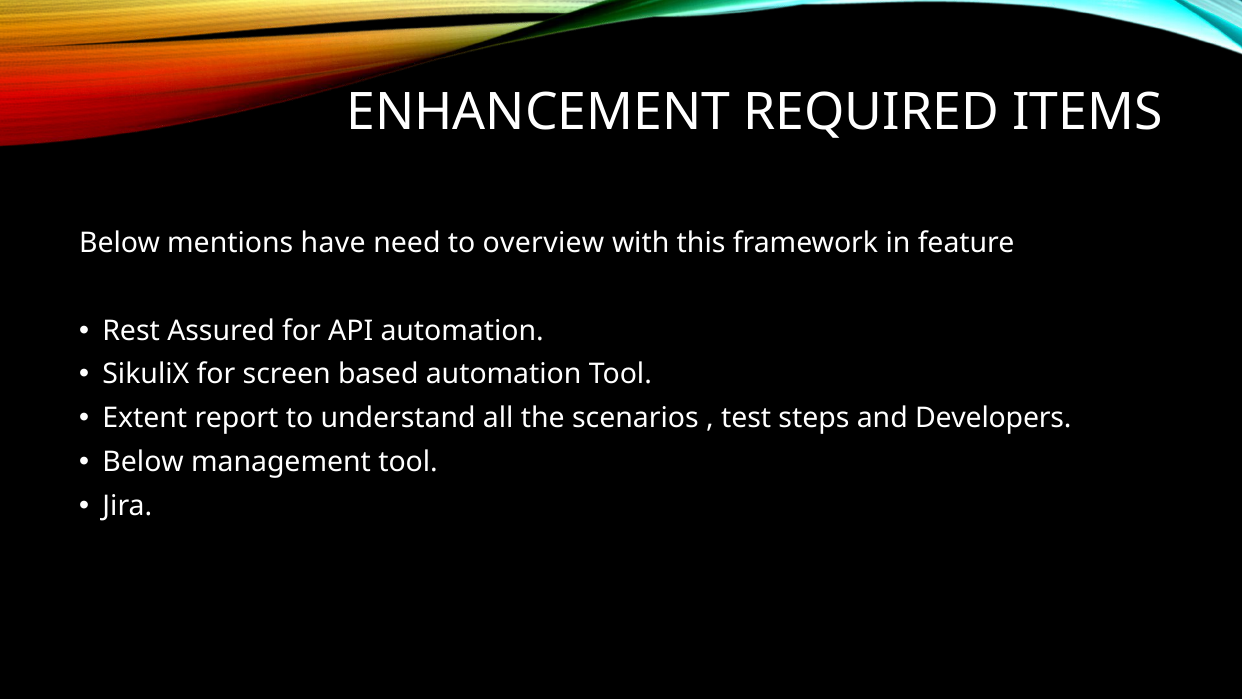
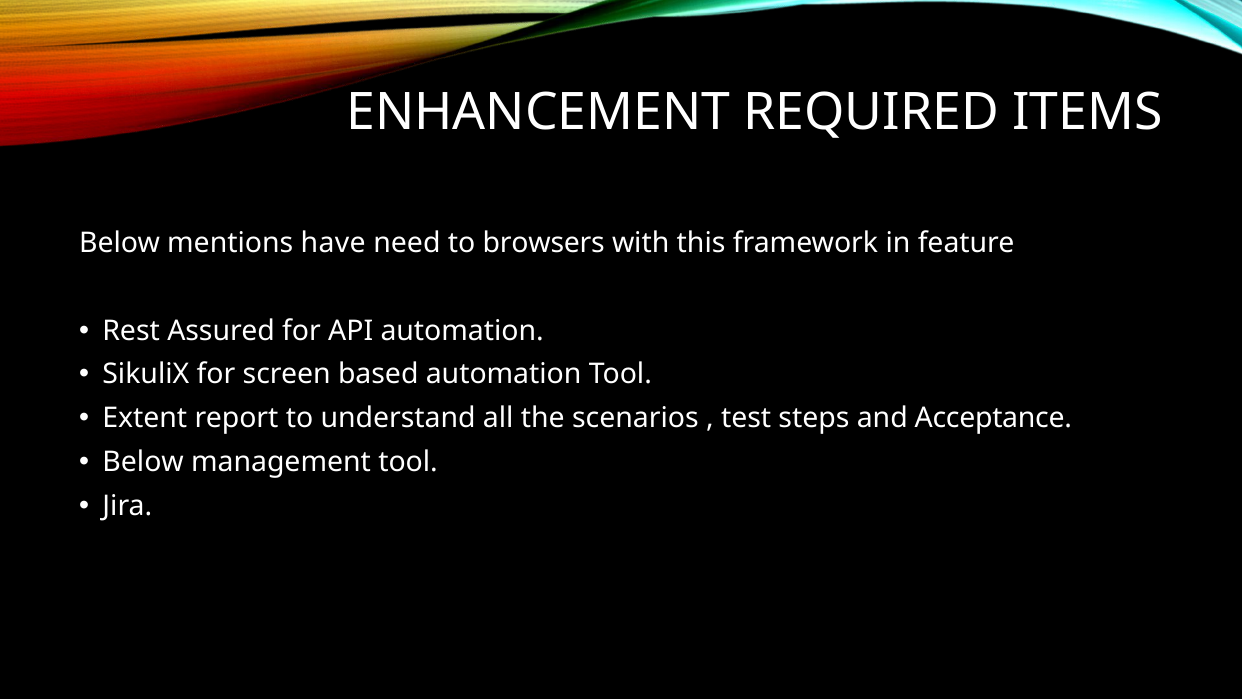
overview: overview -> browsers (544, 243)
Developers: Developers -> Acceptance (993, 418)
